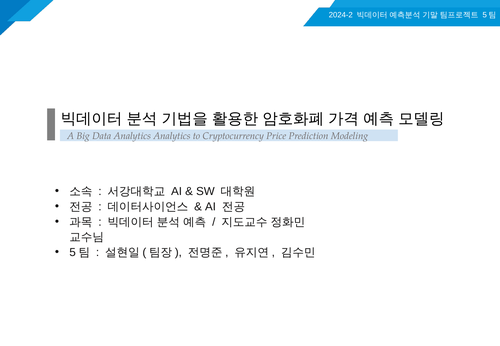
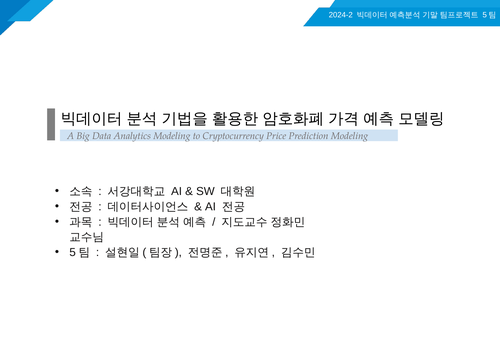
Analytics Analytics: Analytics -> Modeling (172, 136)
